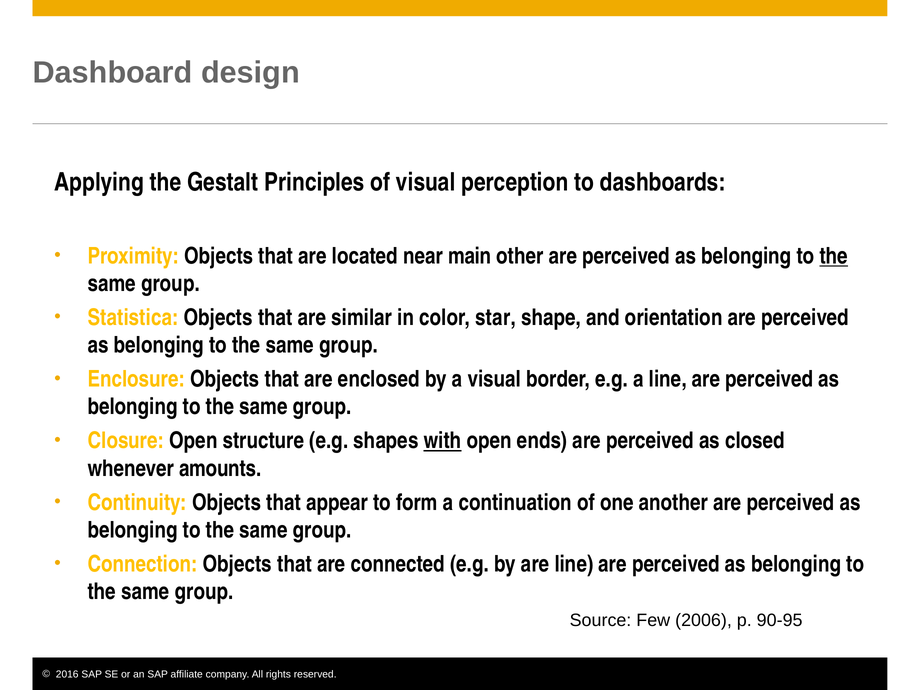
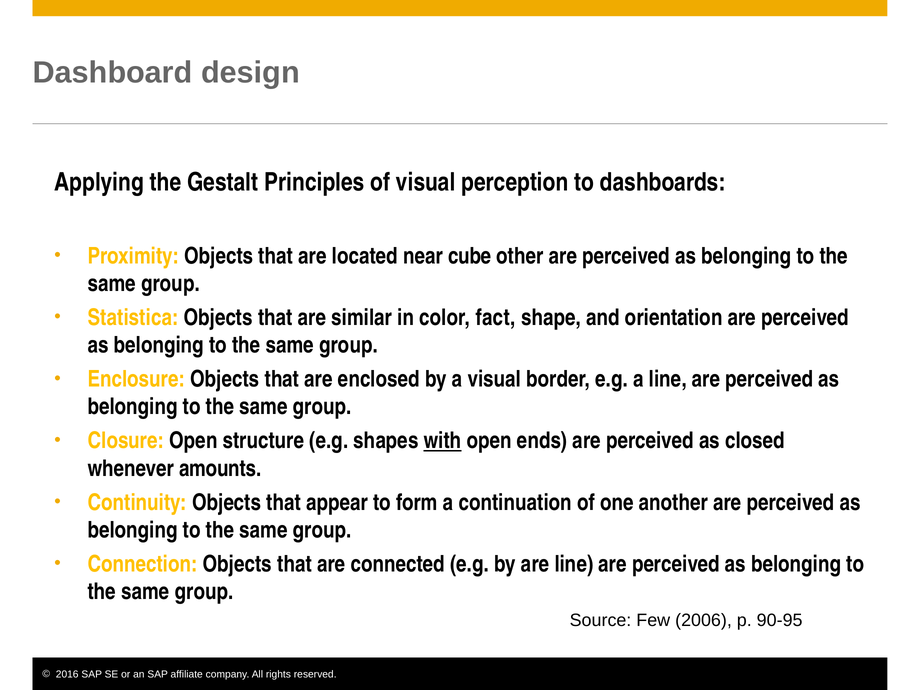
main: main -> cube (470, 256)
the underline: present -> none (834, 256)
star: star -> fact (495, 318)
